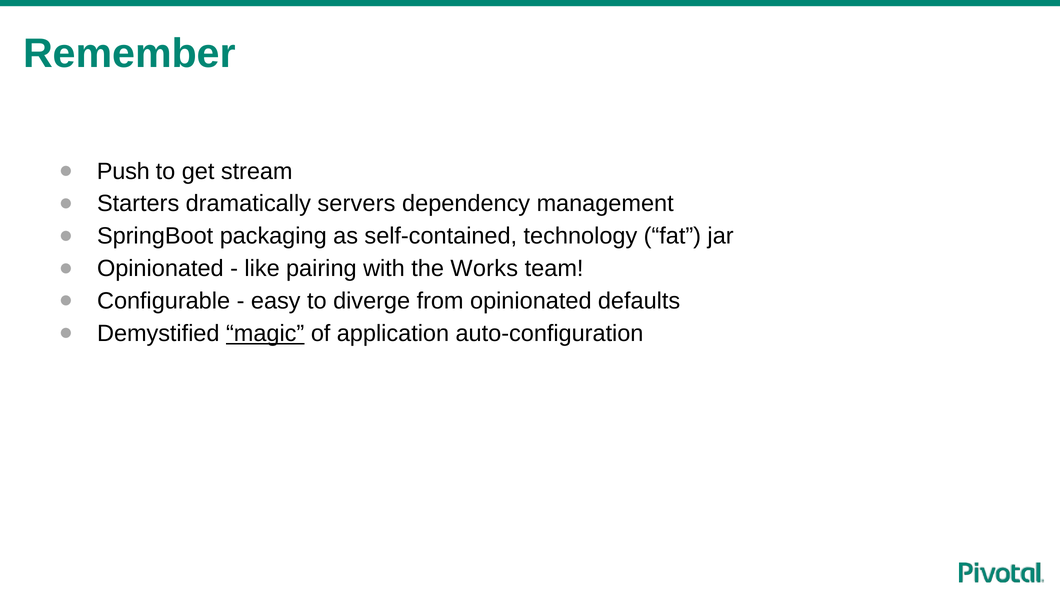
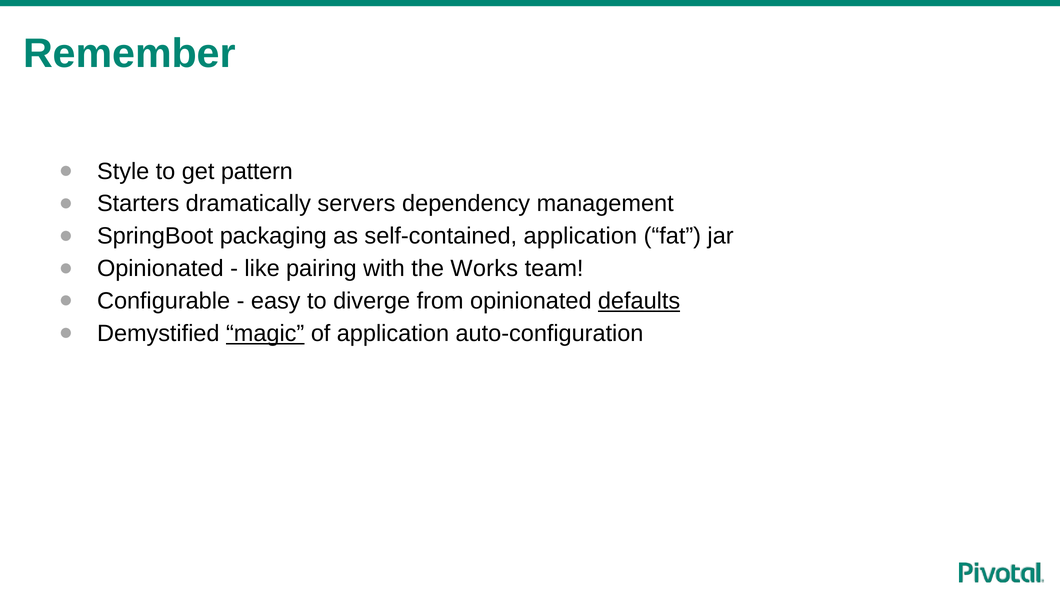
Push: Push -> Style (123, 171)
stream: stream -> pattern (257, 171)
self-contained technology: technology -> application (580, 236)
defaults underline: none -> present (639, 301)
